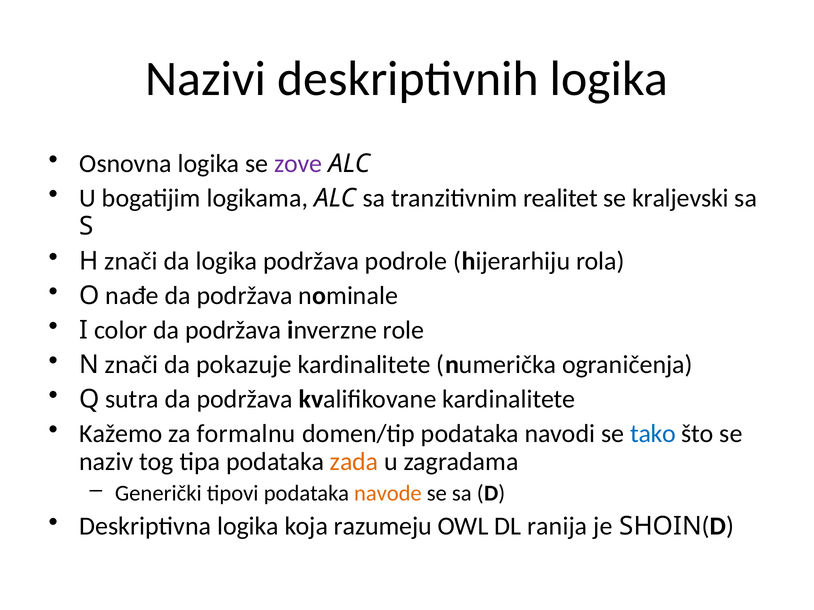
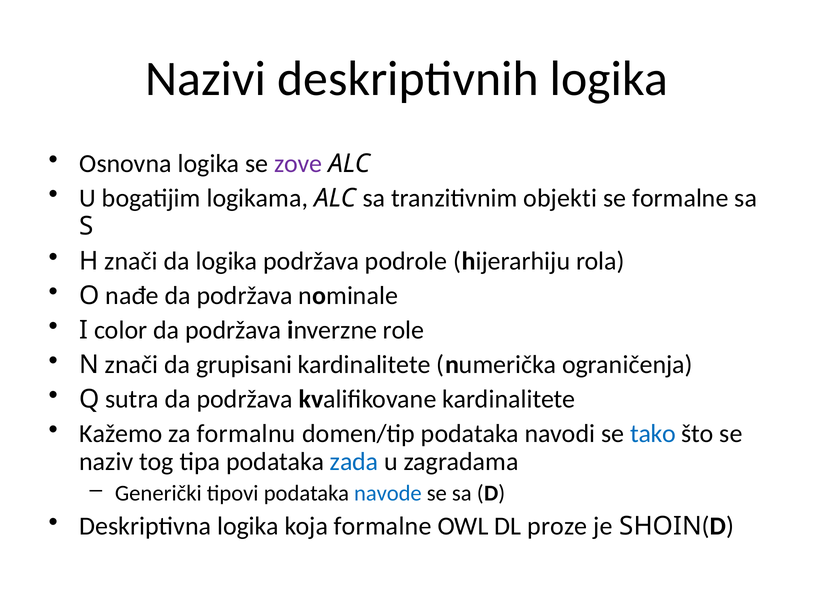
realitet: realitet -> objekti (560, 199)
se kraljevski: kraljevski -> formalne (680, 199)
pokazuje: pokazuje -> grupisani (244, 365)
zada colour: orange -> blue (354, 462)
navode colour: orange -> blue (388, 494)
koja razumeju: razumeju -> formalne (383, 527)
ranija: ranija -> proze (557, 527)
